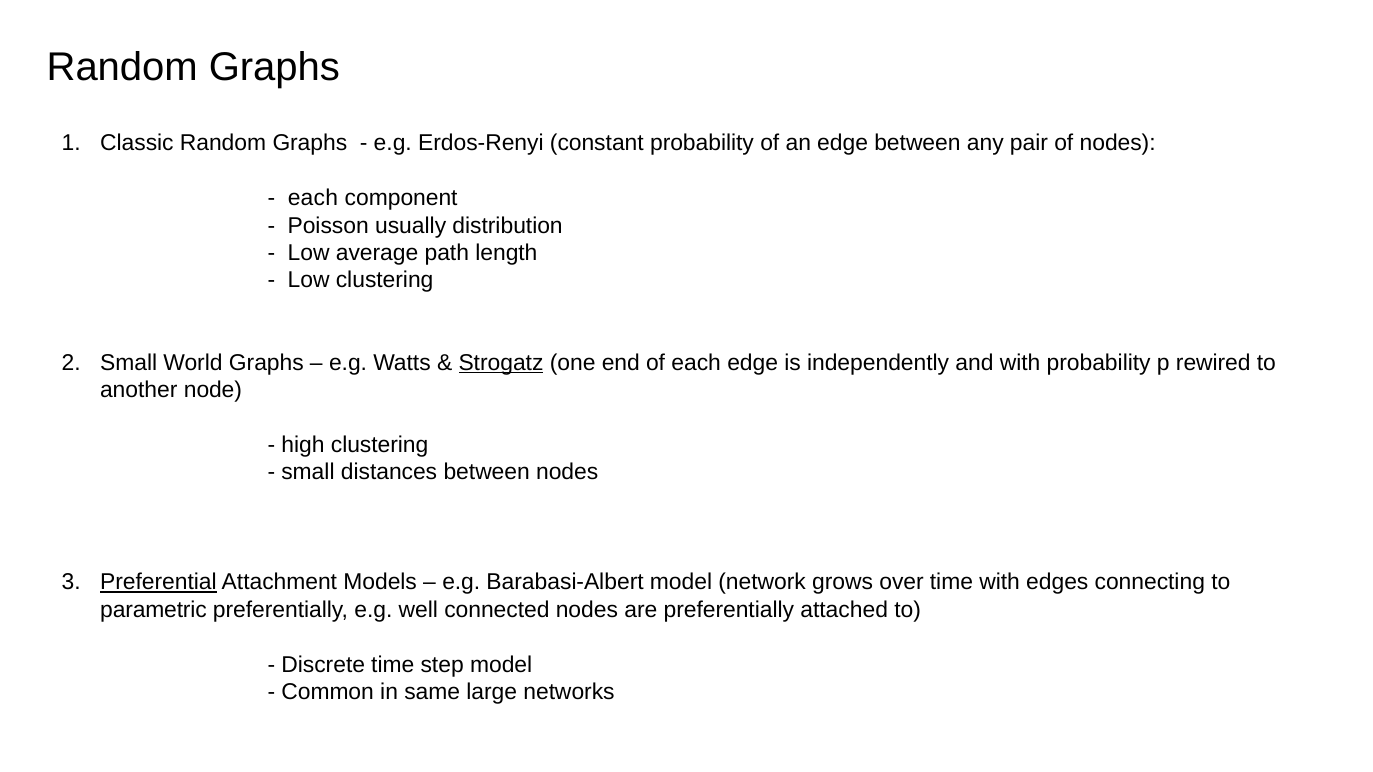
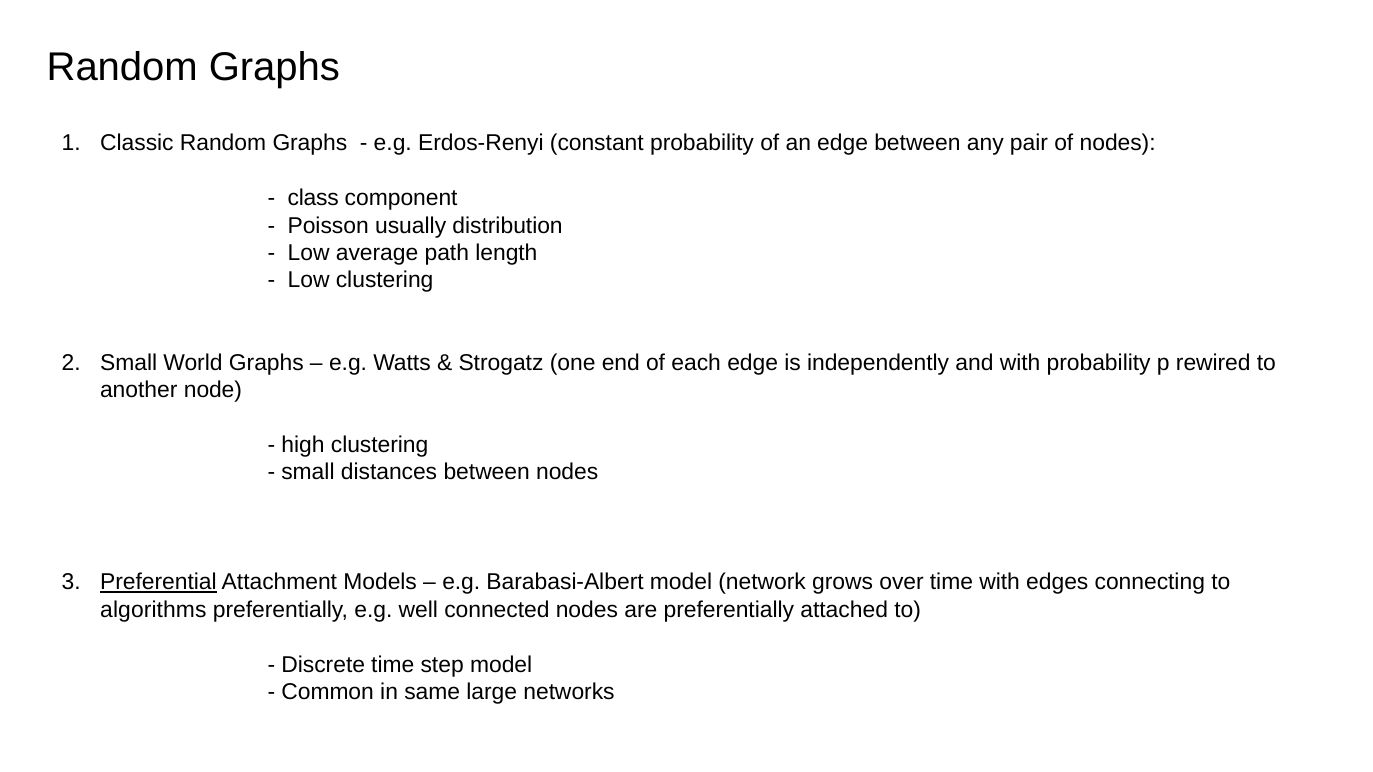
each: each -> class (313, 198)
Strogatz underline: present -> none (501, 363)
parametric: parametric -> algorithms (153, 610)
